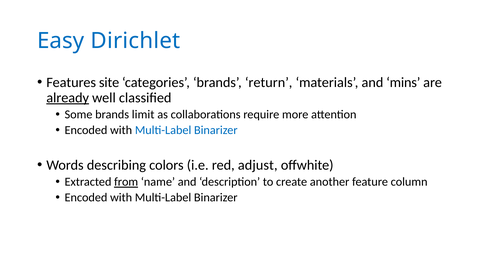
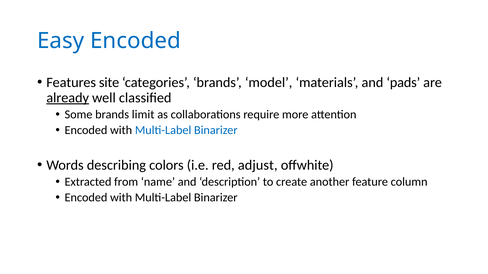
Easy Dirichlet: Dirichlet -> Encoded (136, 41)
return: return -> model (269, 83)
mins: mins -> pads (403, 83)
from underline: present -> none (126, 182)
